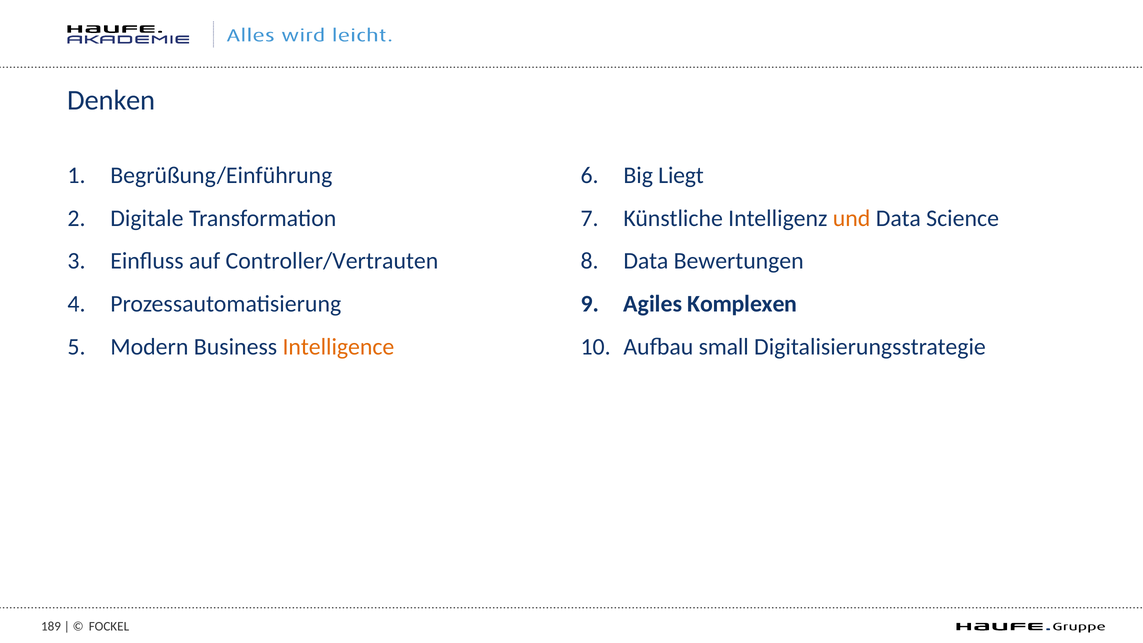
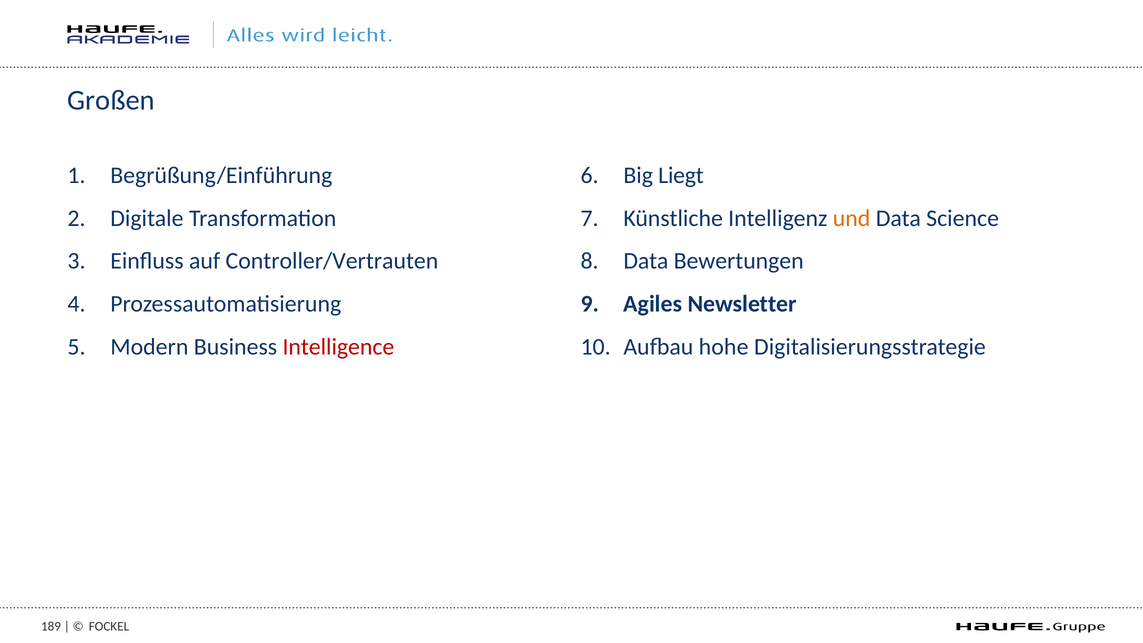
Denken: Denken -> Großen (111, 100)
Komplexen: Komplexen -> Newsletter (742, 304)
Intelligence colour: orange -> red (338, 347)
small: small -> hohe (724, 347)
